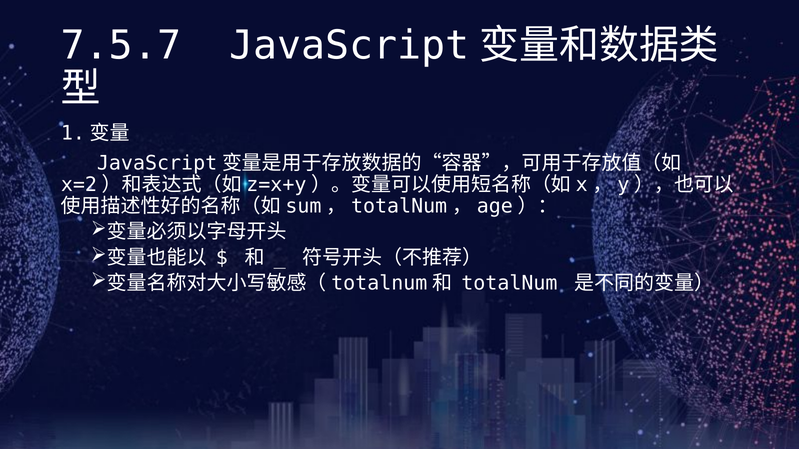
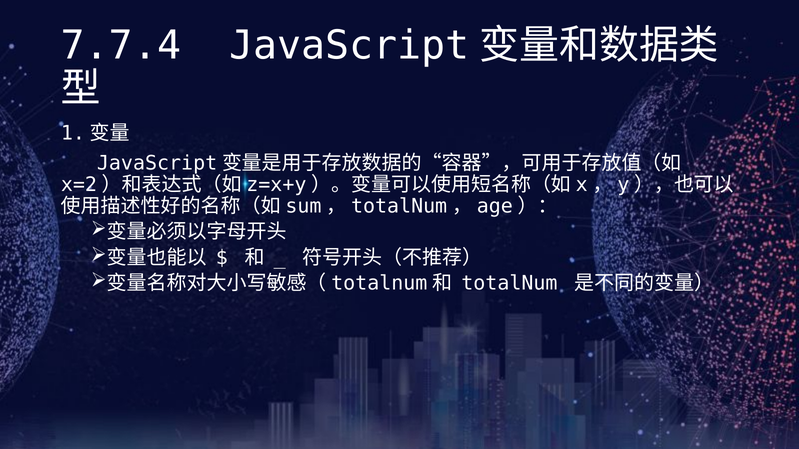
7.5.7: 7.5.7 -> 7.7.4 (121, 46)
